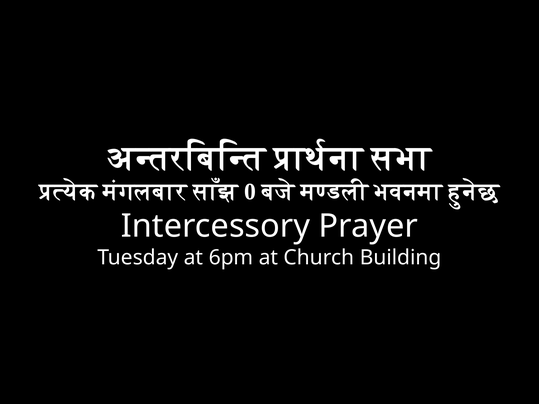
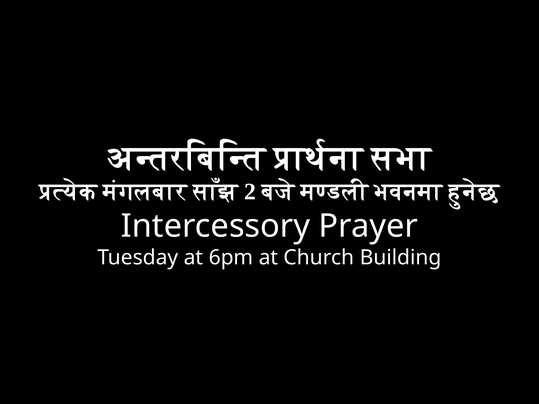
0: 0 -> 2 (250, 192)
